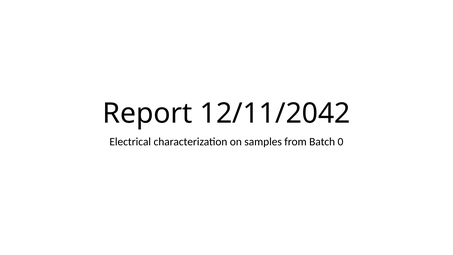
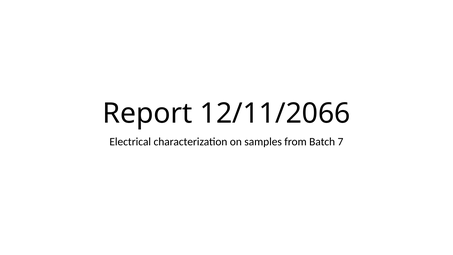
12/11/2042: 12/11/2042 -> 12/11/2066 (275, 113)
0: 0 -> 7 (340, 142)
